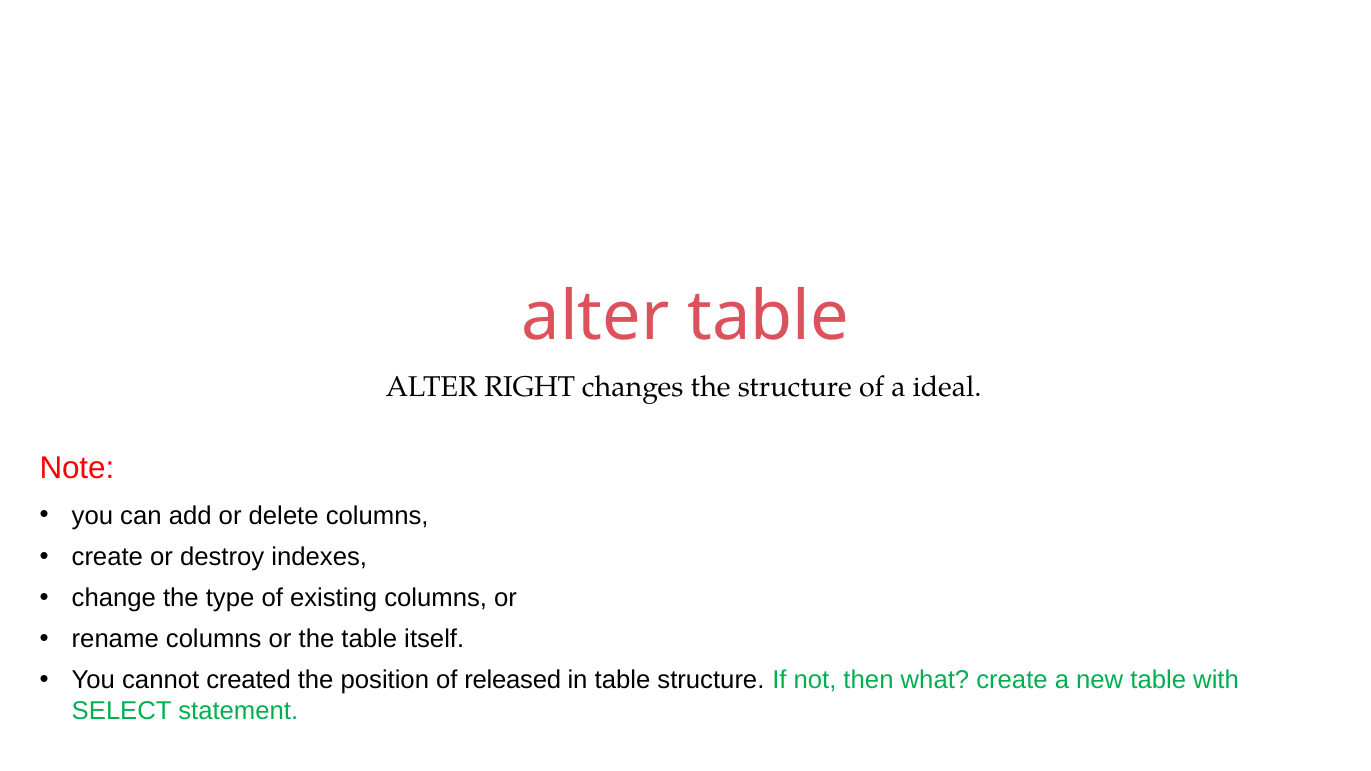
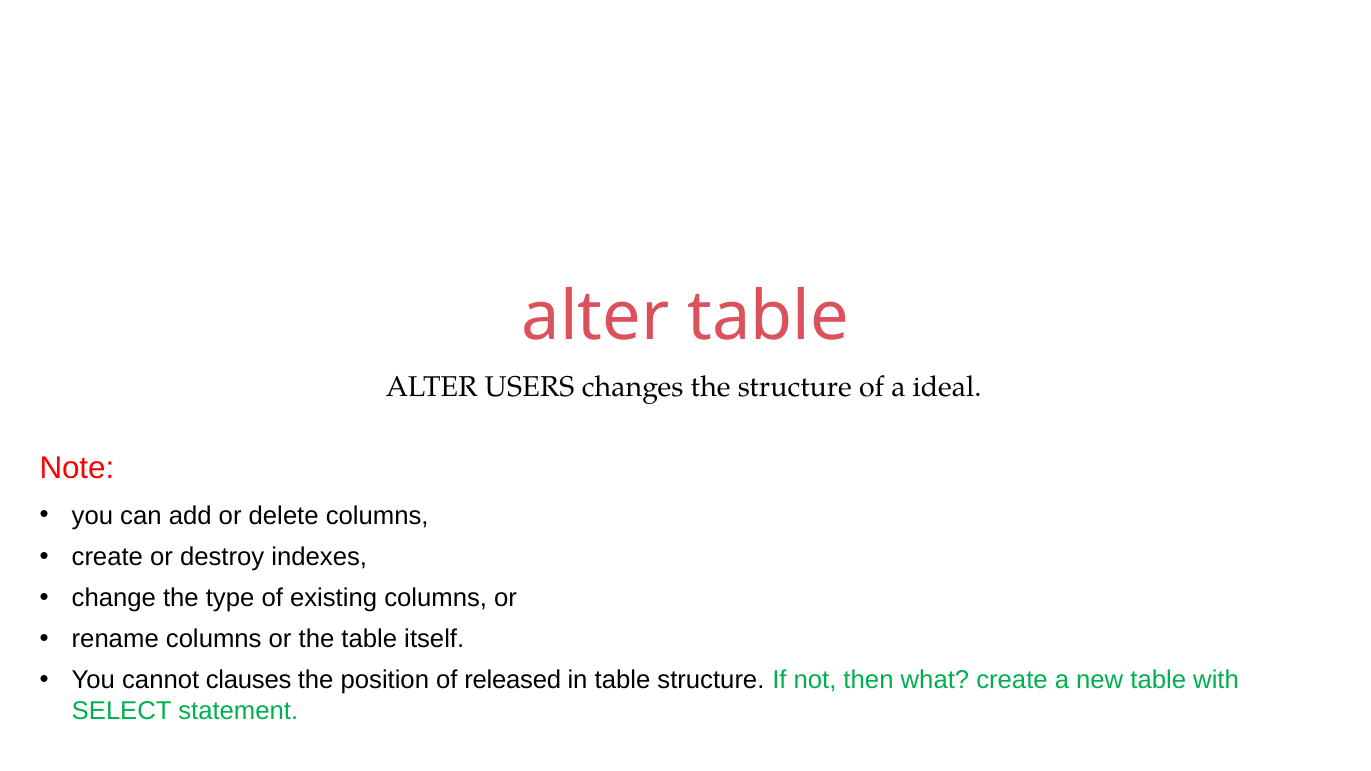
RIGHT: RIGHT -> USERS (529, 387)
created: created -> clauses (249, 680)
